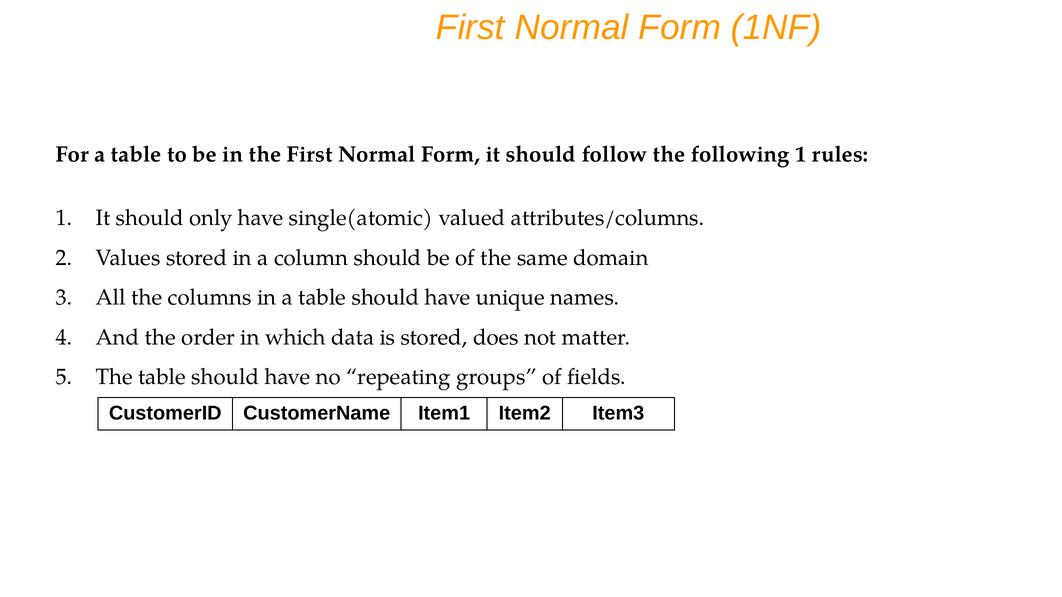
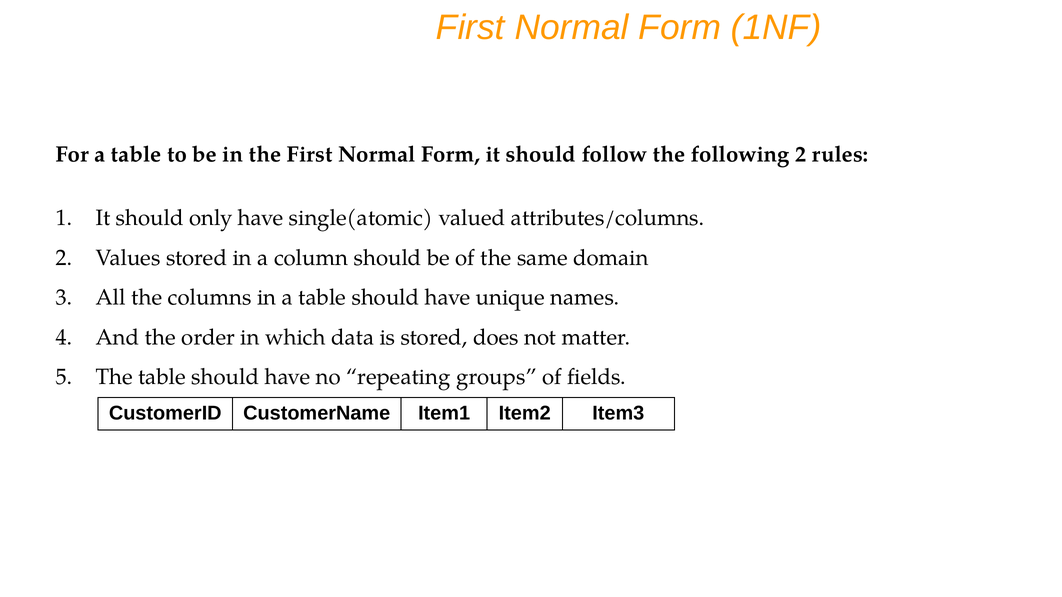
following 1: 1 -> 2 (801, 154)
